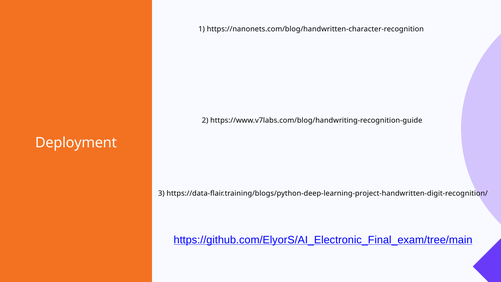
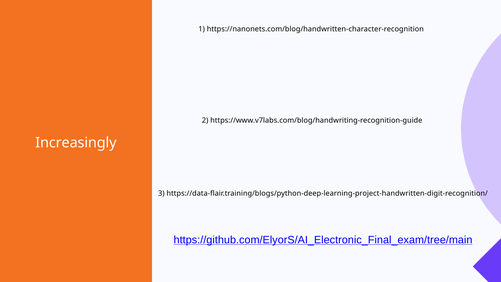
Deployment: Deployment -> Increasingly (76, 143)
